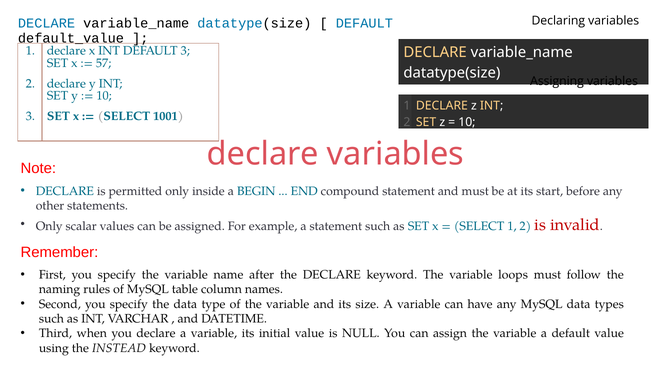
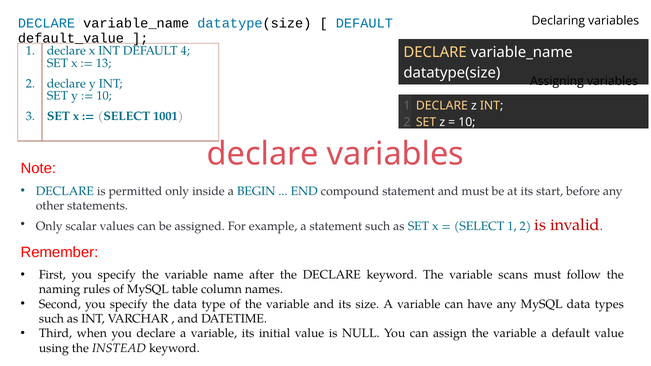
DEFAULT 3: 3 -> 4 (185, 51)
57: 57 -> 13 (104, 63)
loops: loops -> scans (513, 275)
